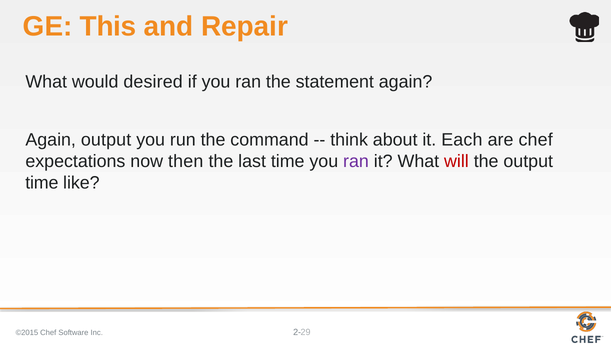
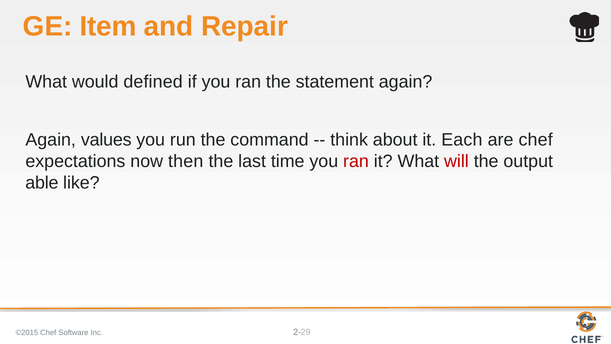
This: This -> Item (108, 26)
desired: desired -> defined (153, 82)
Again output: output -> values (106, 140)
ran colour: purple -> red (356, 161)
time: time -> able (42, 183)
